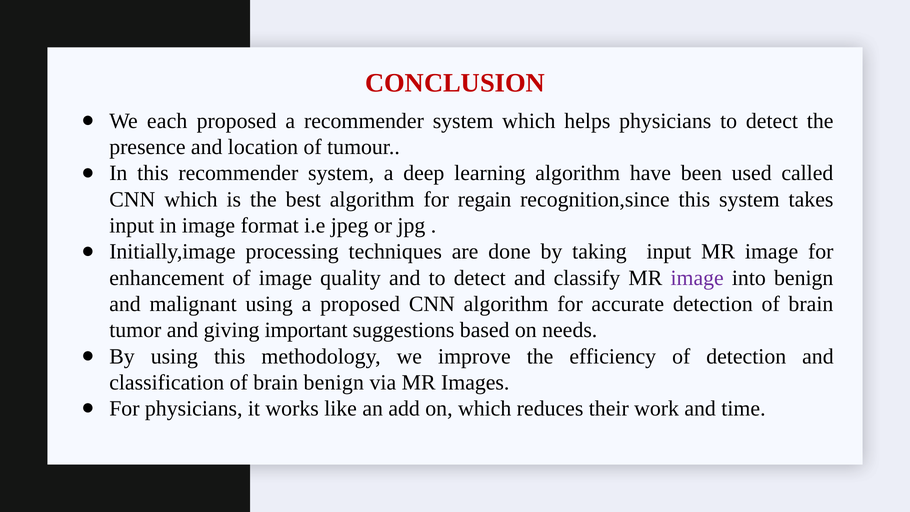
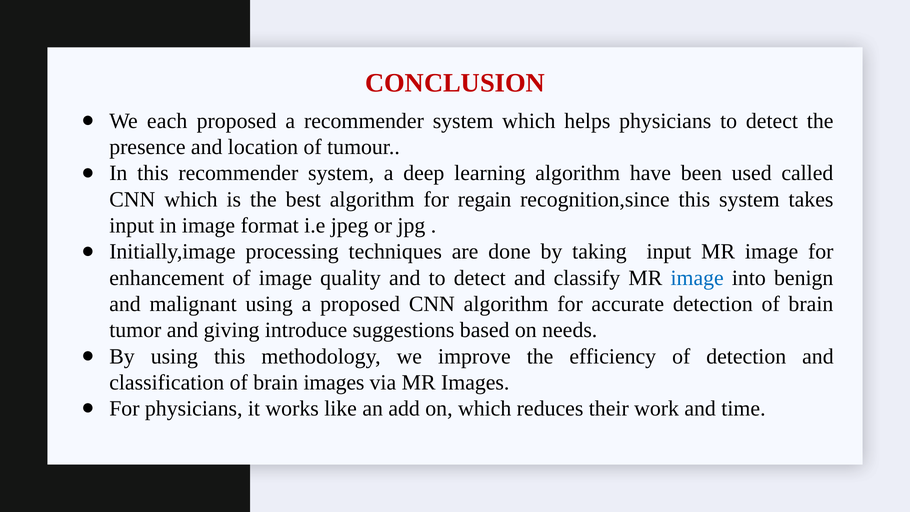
image colour: purple -> blue (697, 278)
important: important -> introduce (306, 330)
brain benign: benign -> images (334, 382)
